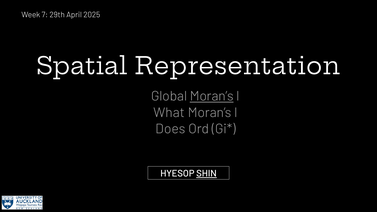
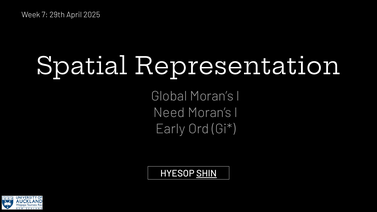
Moran’s underline: present -> none (212, 96)
What: What -> Need (169, 113)
Does: Does -> Early (170, 129)
